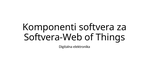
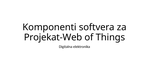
Softvera-Web: Softvera-Web -> Projekat-Web (53, 37)
